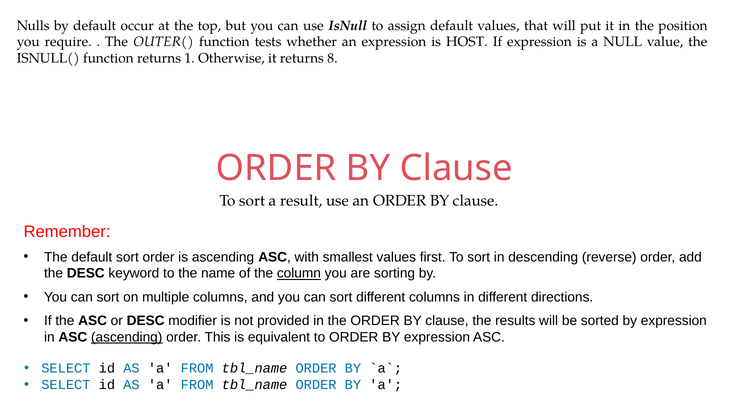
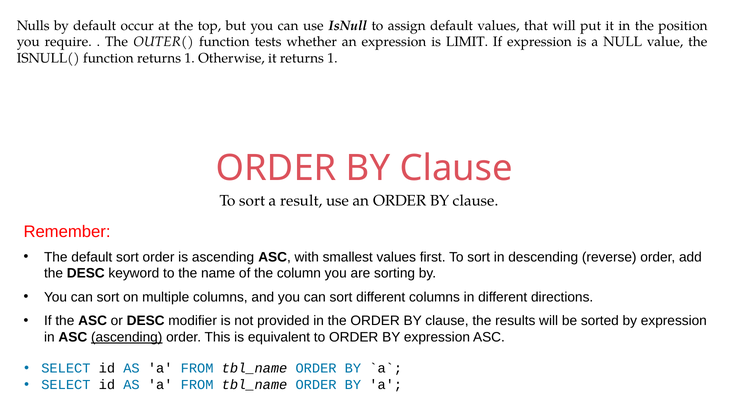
HOST: HOST -> LIMIT (467, 42)
it returns 8: 8 -> 1 (332, 58)
column underline: present -> none (299, 274)
